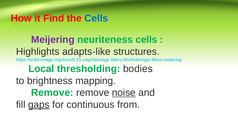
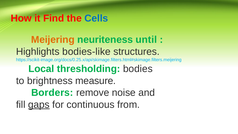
Meijering colour: purple -> orange (53, 40)
neuriteness cells: cells -> until (146, 40)
adapts-like: adapts-like -> bodies-like (86, 52)
mapping: mapping -> measure (96, 81)
Remove: Remove -> Borders (52, 93)
noise underline: present -> none (124, 93)
